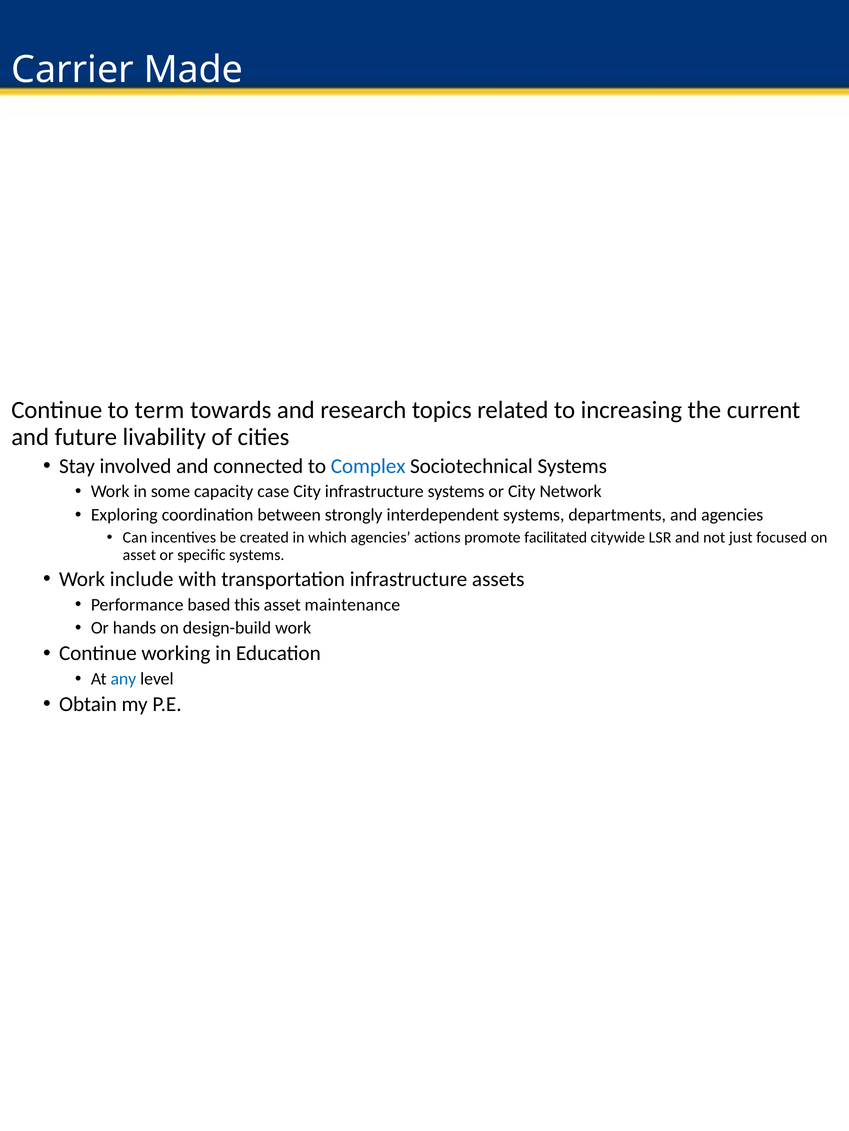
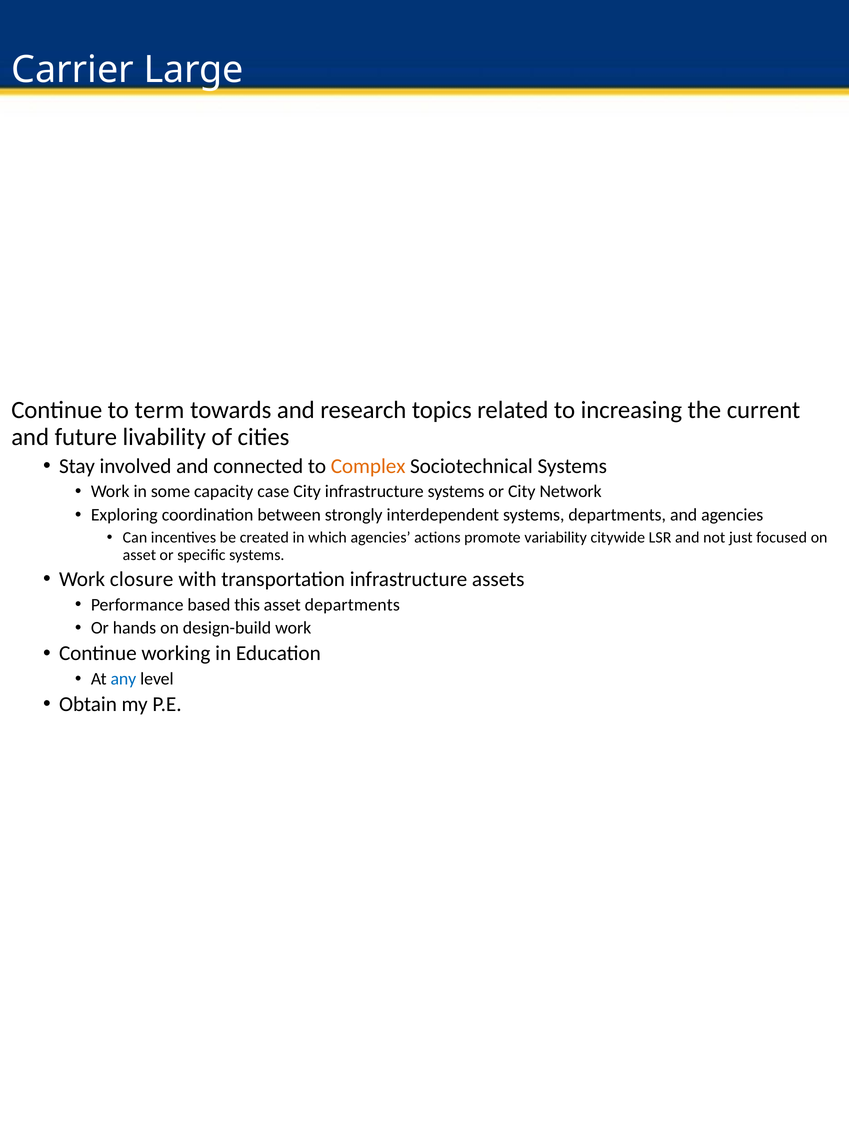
Made: Made -> Large (194, 70)
Complex colour: blue -> orange (368, 467)
facilitated: facilitated -> variability (556, 538)
include: include -> closure (142, 580)
asset maintenance: maintenance -> departments (352, 605)
